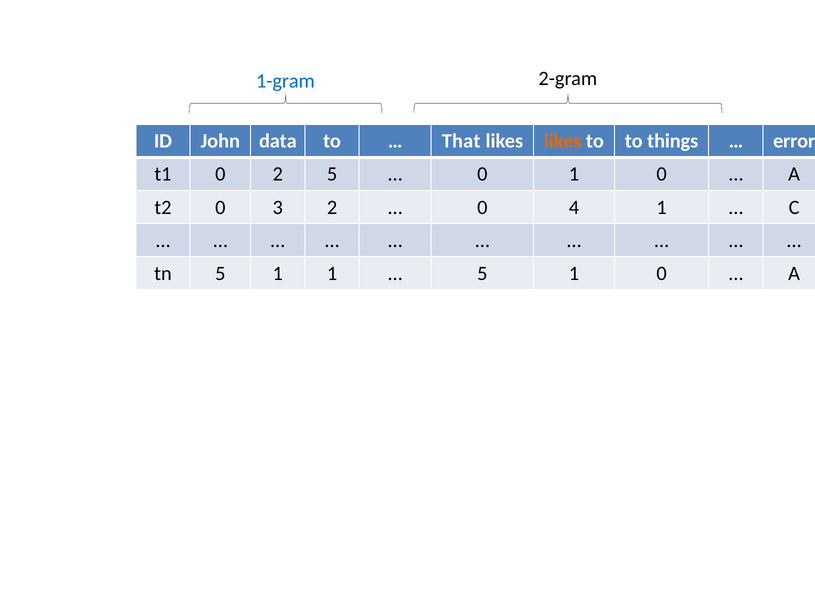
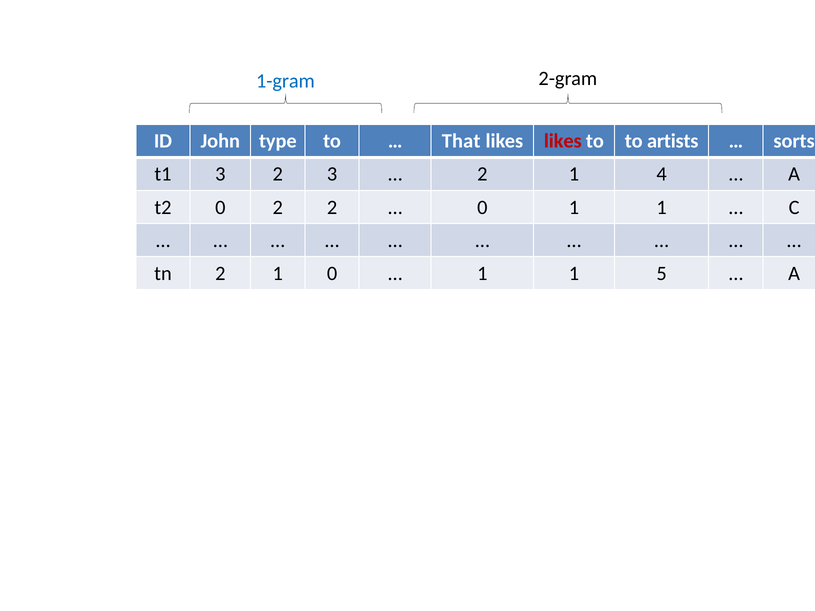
data: data -> type (278, 141)
likes colour: orange -> red (563, 141)
things: things -> artists (673, 141)
error: error -> sorts (794, 141)
t1 0: 0 -> 3 (220, 174)
2 5: 5 -> 3 (332, 174)
0: 0 -> 2 (482, 174)
0: 0 -> 4 (662, 174)
0 3: 3 -> 2 (278, 207)
0 4: 4 -> 1 (574, 207)
tn 5: 5 -> 2 (220, 273)
1 1: 1 -> 0 (332, 273)
5: 5 -> 1 (482, 273)
0: 0 -> 5 (662, 273)
